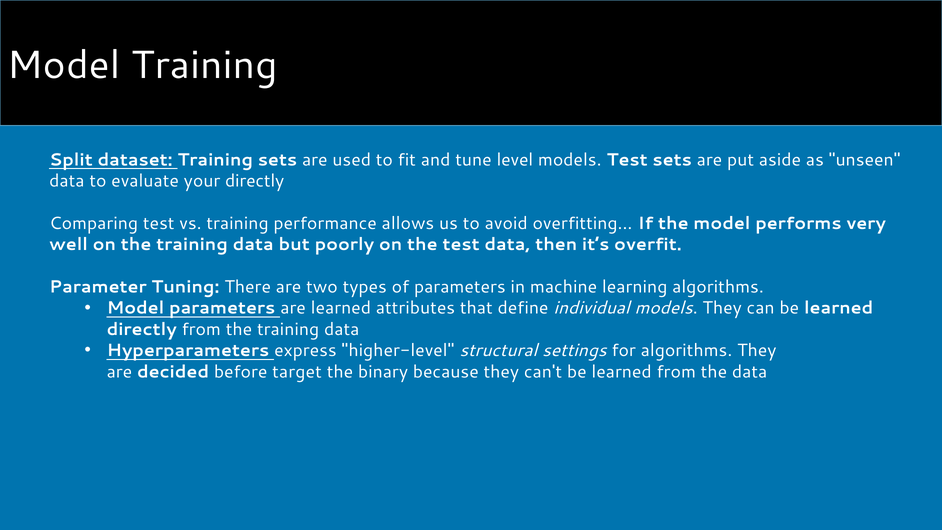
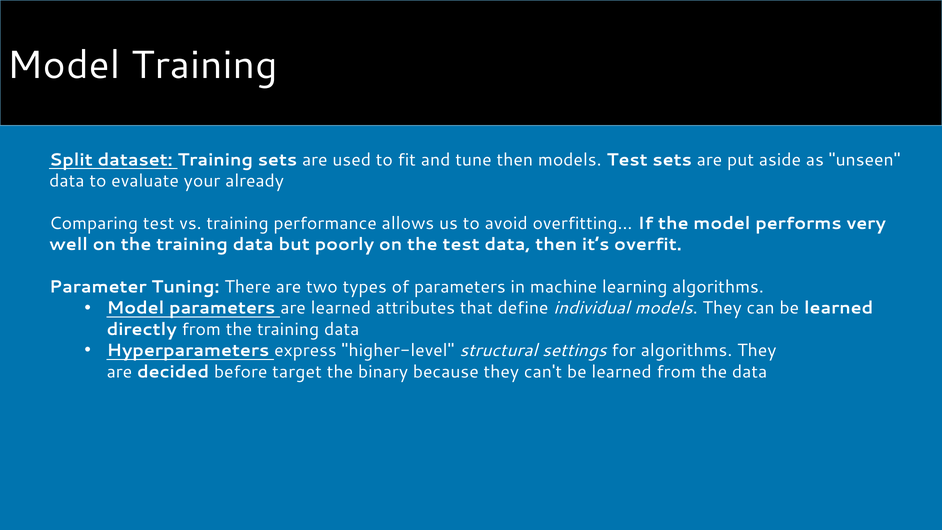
tune level: level -> then (515, 160)
your directly: directly -> already (255, 181)
